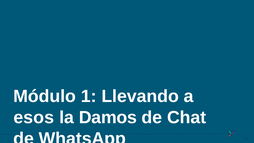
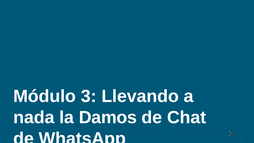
1: 1 -> 3 (89, 96)
esos: esos -> nada (34, 117)
